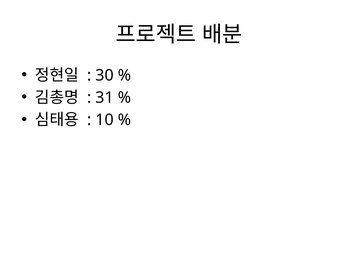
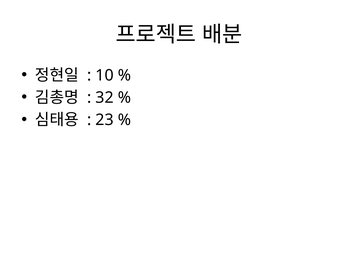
30: 30 -> 10 (105, 75)
31: 31 -> 32 (105, 97)
10: 10 -> 23 (105, 120)
